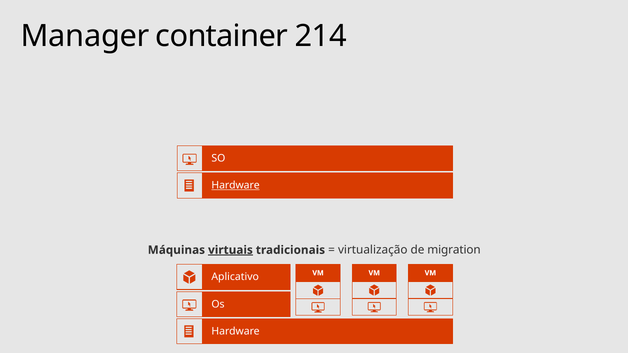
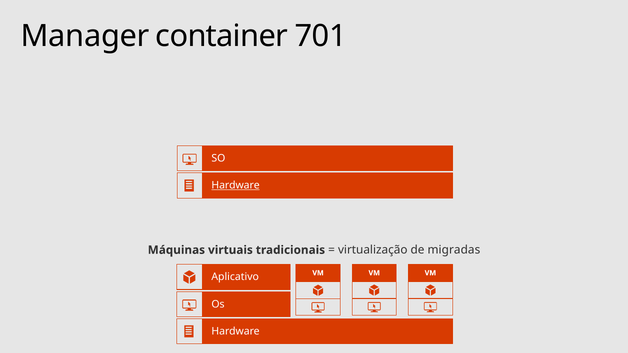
214: 214 -> 701 (321, 36)
virtuais underline: present -> none (230, 250)
migration: migration -> migradas (454, 250)
